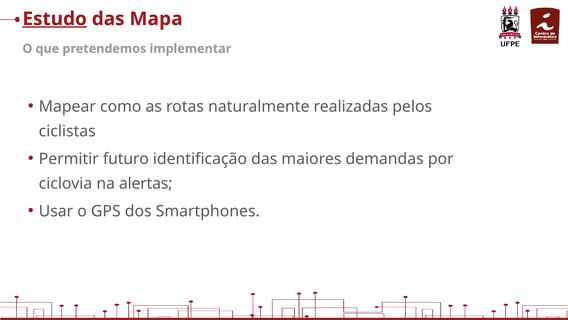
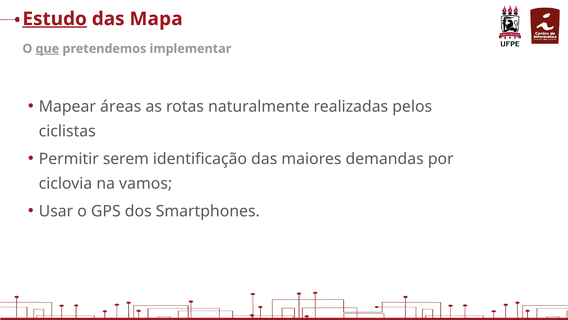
que underline: none -> present (47, 49)
como: como -> áreas (121, 106)
futuro: futuro -> serem (126, 159)
alertas: alertas -> vamos (146, 183)
